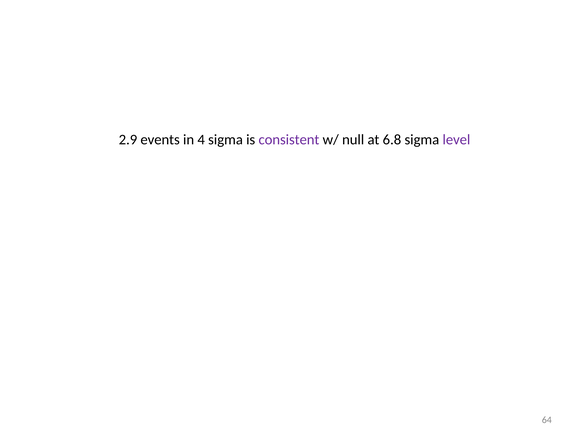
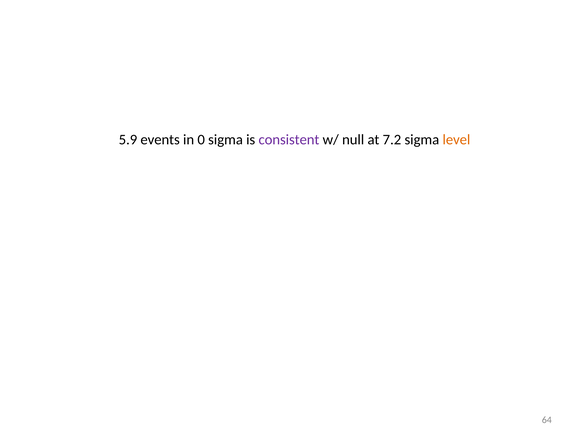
2.9: 2.9 -> 5.9 (128, 140)
4: 4 -> 0 (201, 140)
6.8: 6.8 -> 7.2 (392, 140)
level colour: purple -> orange (456, 140)
